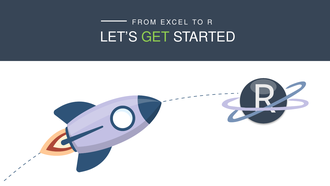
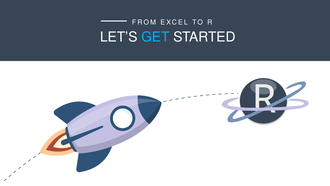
GET colour: light green -> light blue (155, 37)
